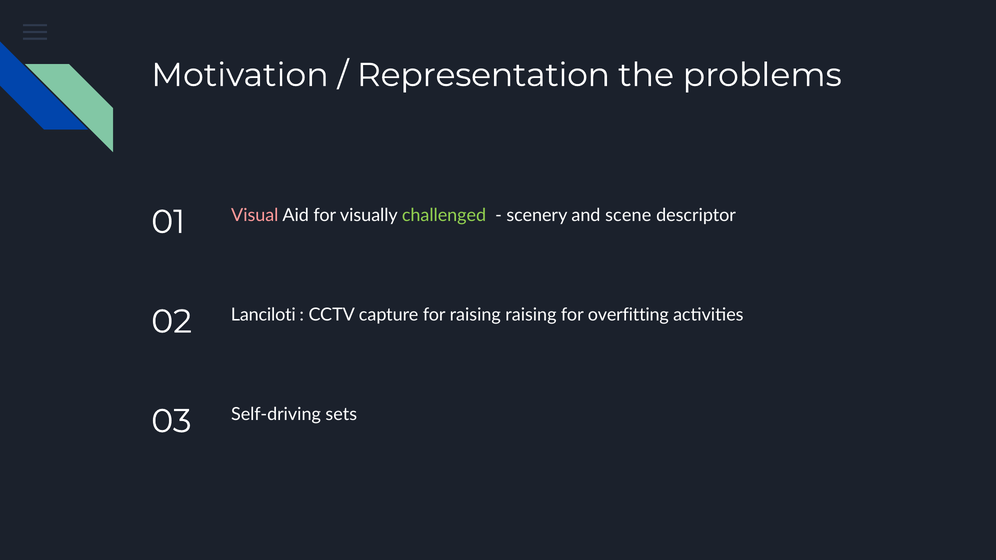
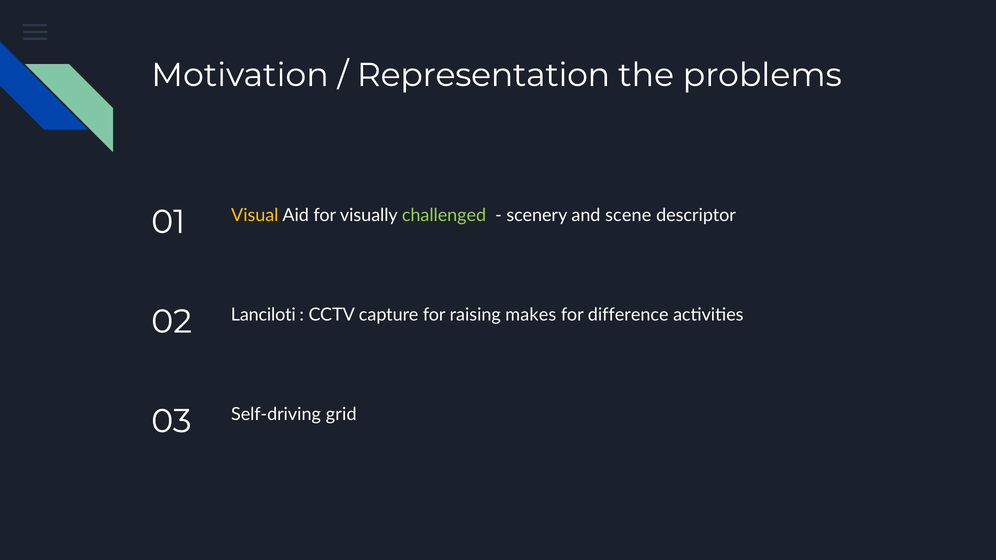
Visual colour: pink -> yellow (255, 215)
raising raising: raising -> makes (531, 315)
overfitting: overfitting -> difference (628, 315)
sets: sets -> grid (341, 414)
